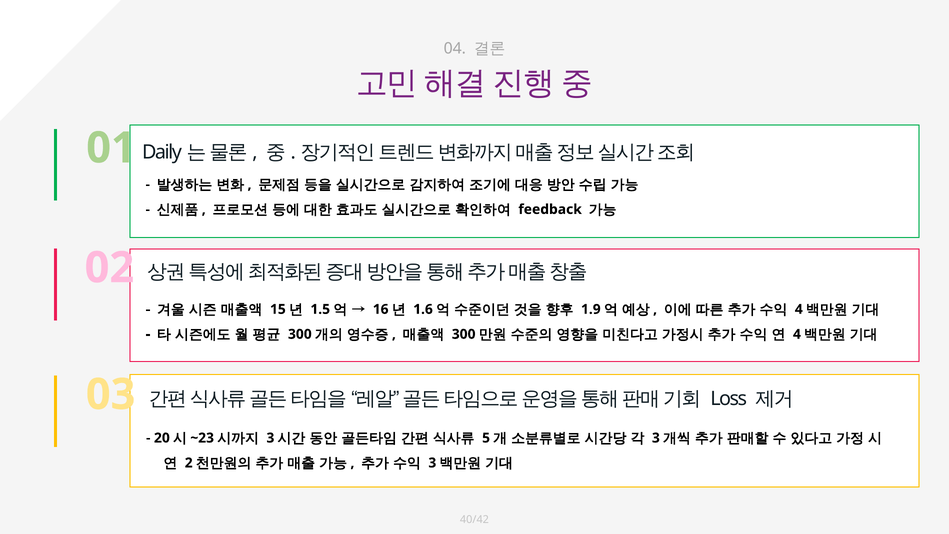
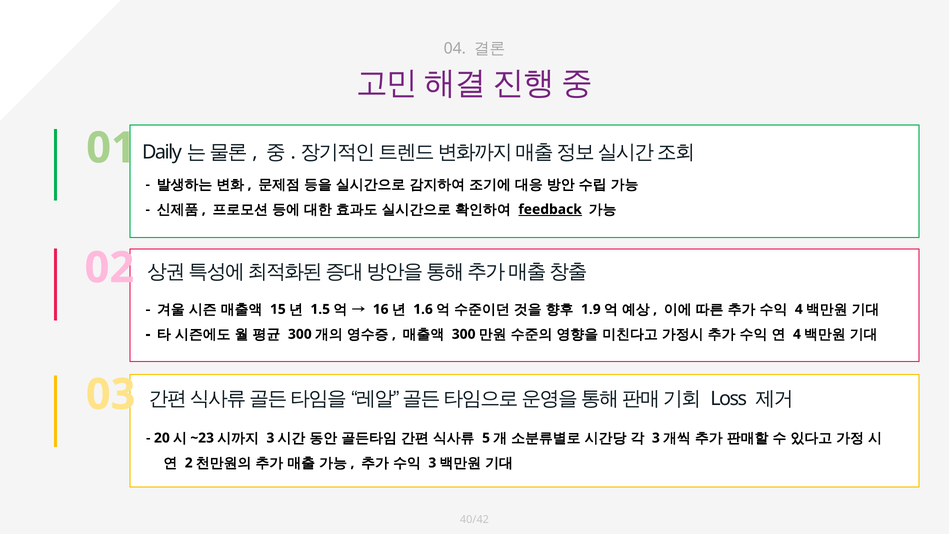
feedback underline: none -> present (550, 209)
